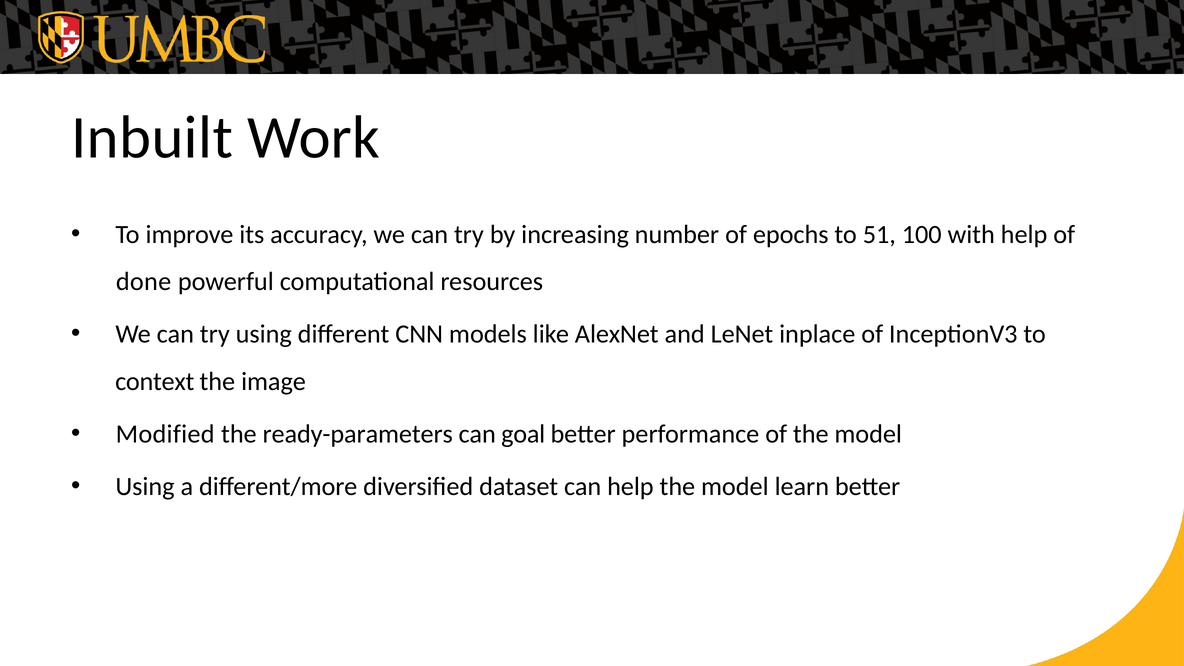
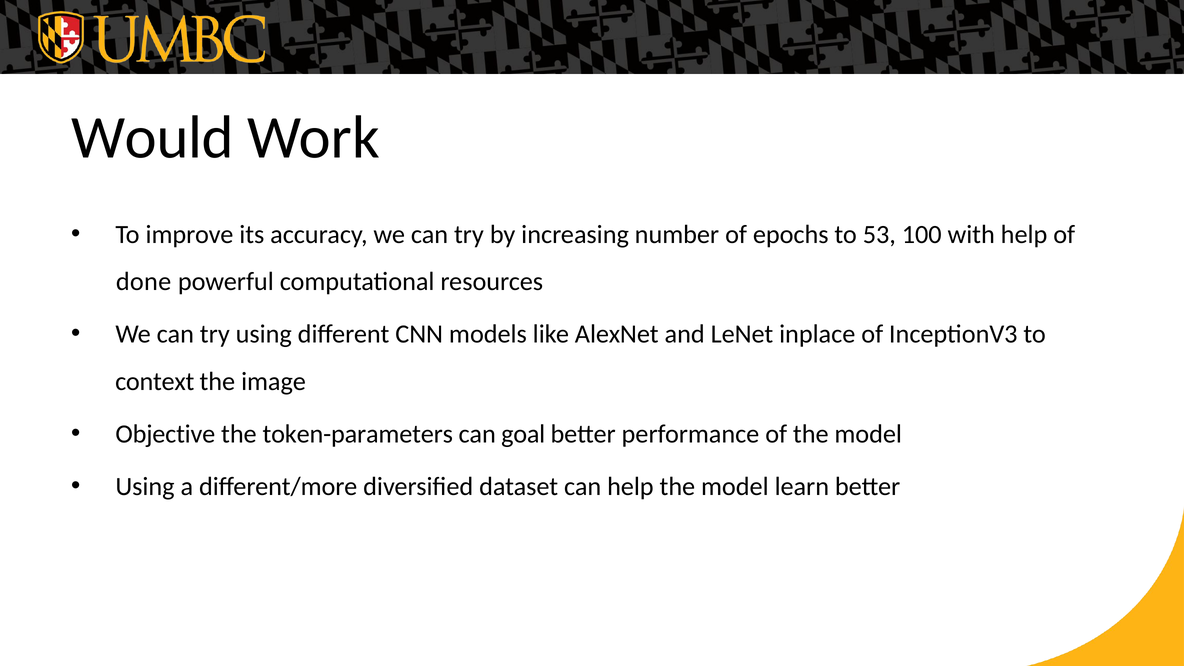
Inbuilt: Inbuilt -> Would (152, 138)
51: 51 -> 53 (879, 234)
Modified: Modified -> Objective (165, 434)
ready-parameters: ready-parameters -> token-parameters (358, 434)
